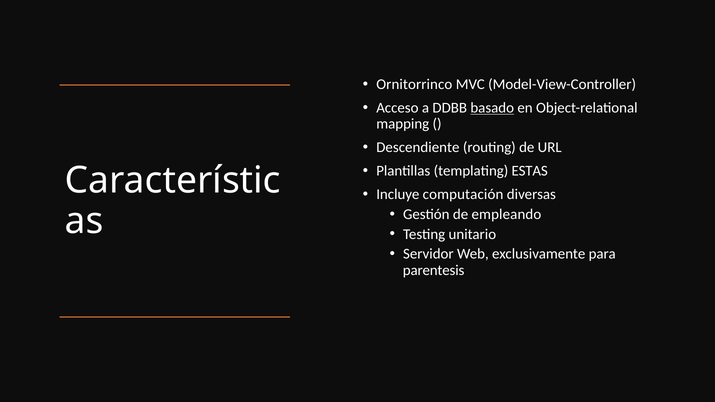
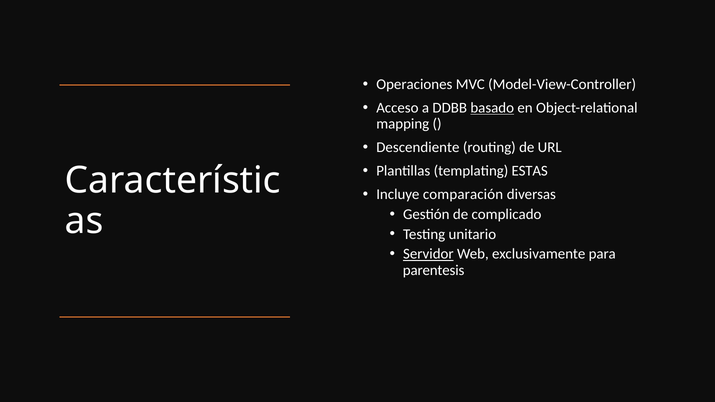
Ornitorrinco: Ornitorrinco -> Operaciones (414, 84)
computación: computación -> comparación (463, 195)
empleando: empleando -> complicado (507, 214)
Servidor underline: none -> present (428, 254)
